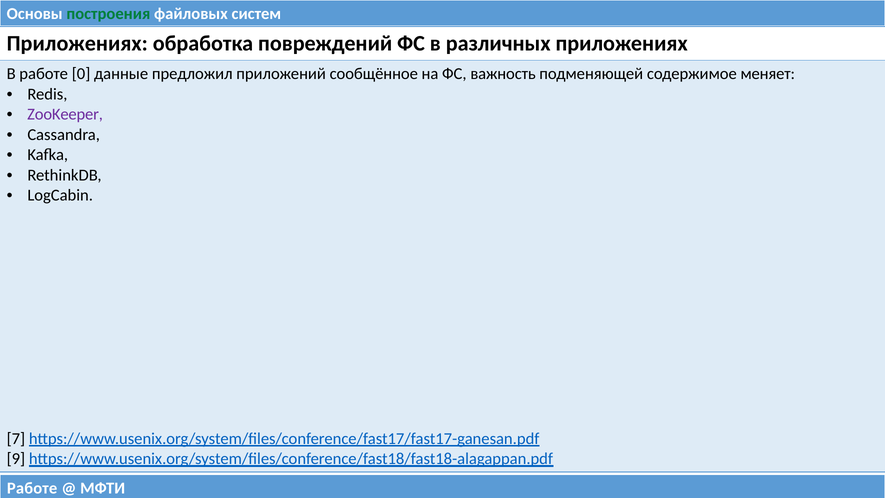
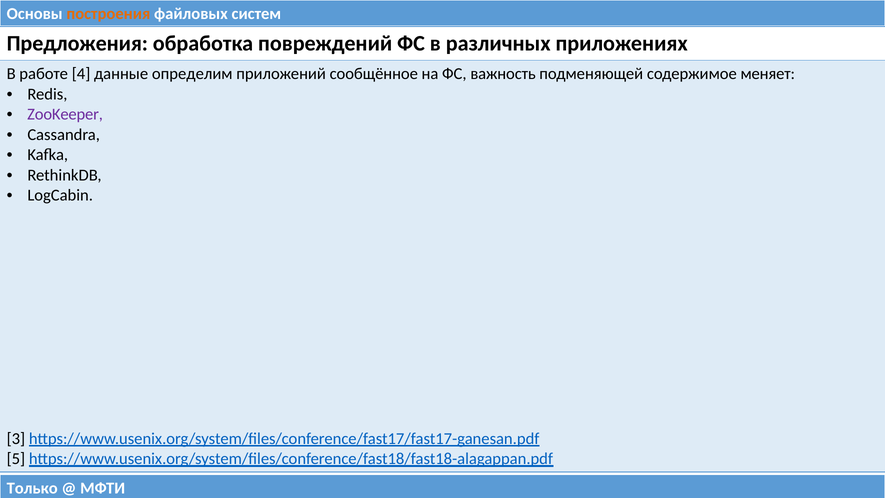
построения colour: green -> orange (108, 14)
Приложениях: Приложениях -> Предложения (77, 44)
0: 0 -> 4 (81, 74)
предложил: предложил -> определим (192, 74)
7: 7 -> 3 (16, 438)
9: 9 -> 5 (16, 459)
Работе: Работе -> Только (32, 488)
